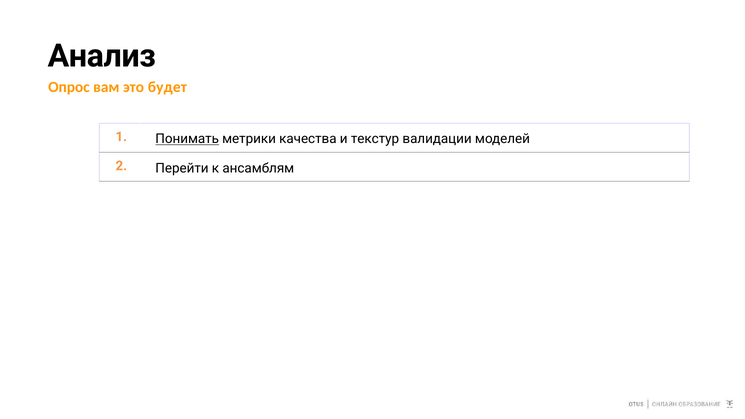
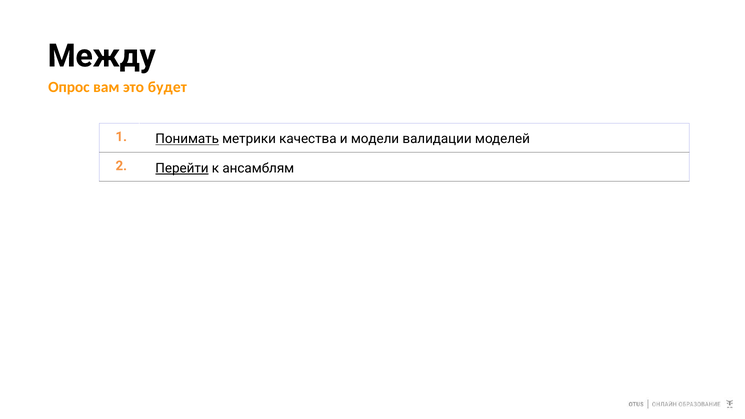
Анализ: Анализ -> Между (102, 56)
текстур: текстур -> модели (375, 139)
Перейти underline: none -> present (182, 168)
